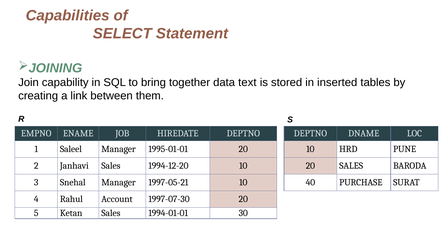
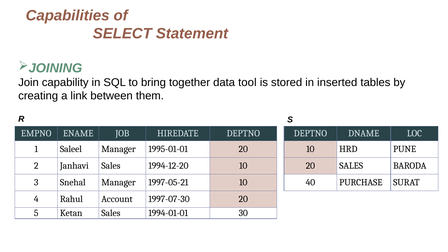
text: text -> tool (247, 83)
